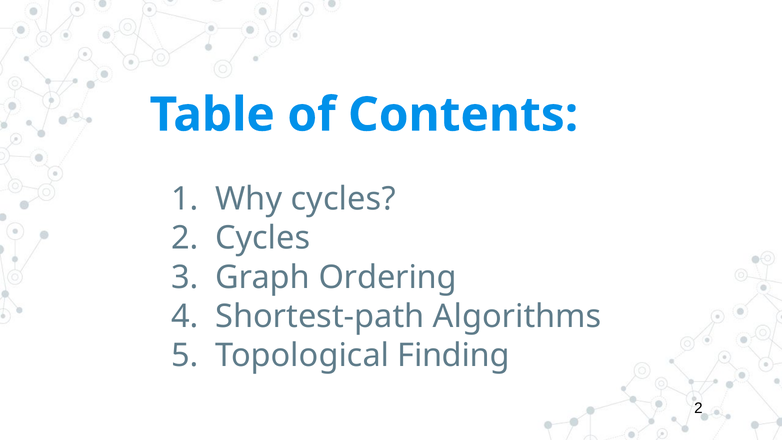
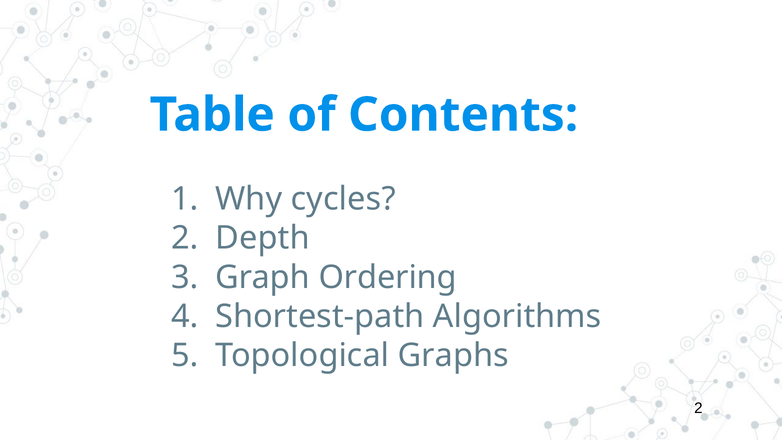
Cycles: Cycles -> Depth (263, 238)
Finding: Finding -> Graphs (453, 355)
